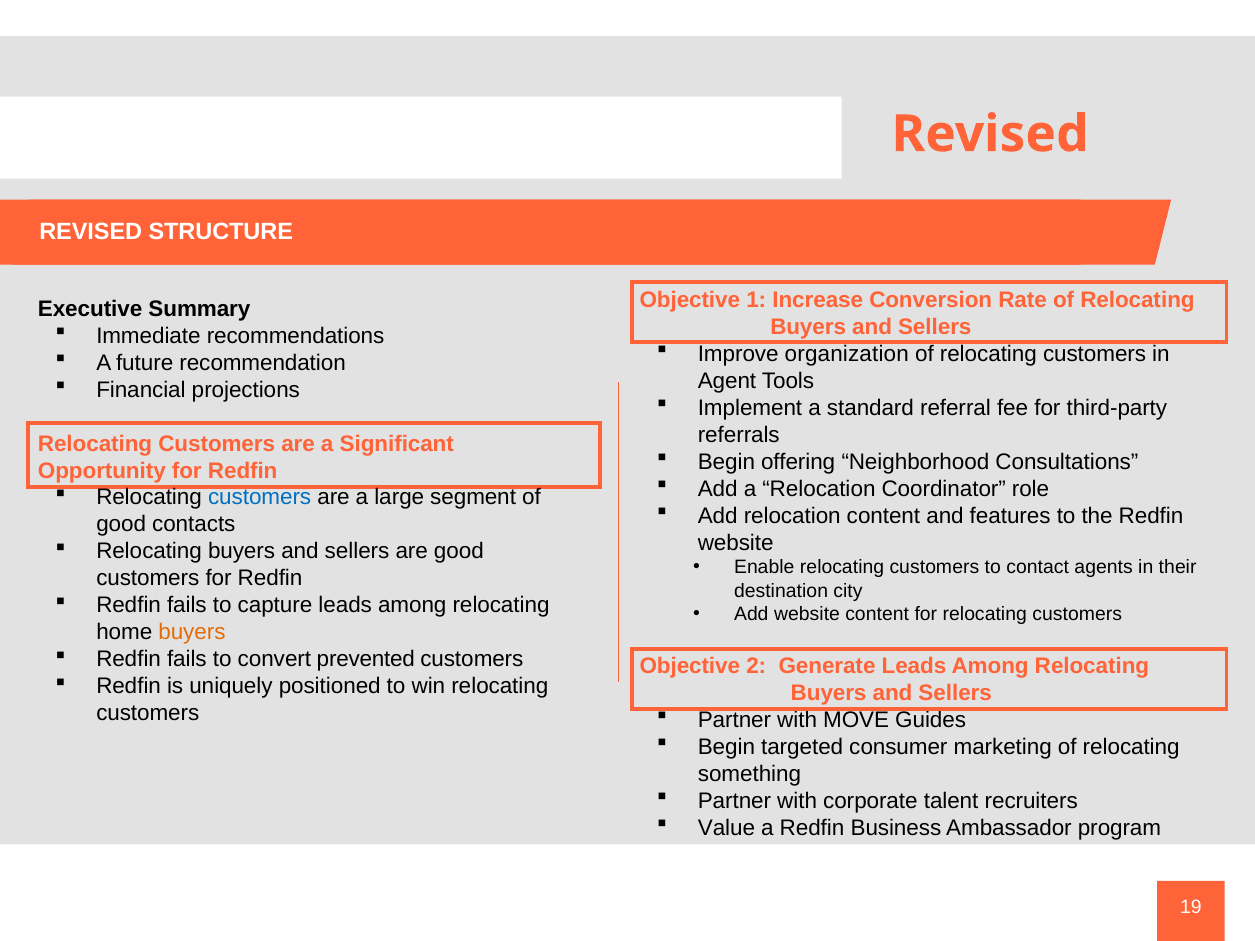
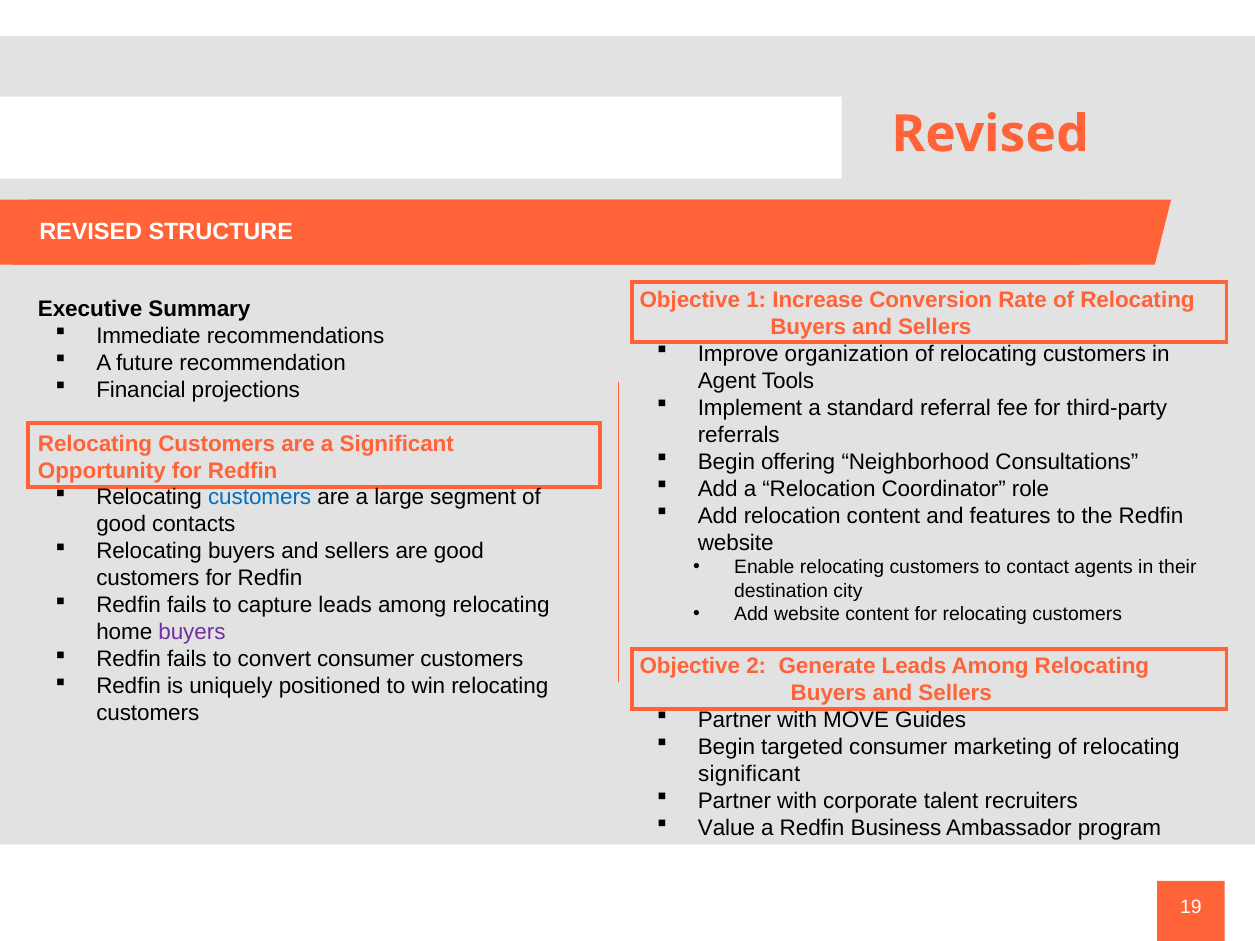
buyers colour: orange -> purple (192, 633)
convert prevented: prevented -> consumer (366, 660)
something: something -> significant (749, 774)
